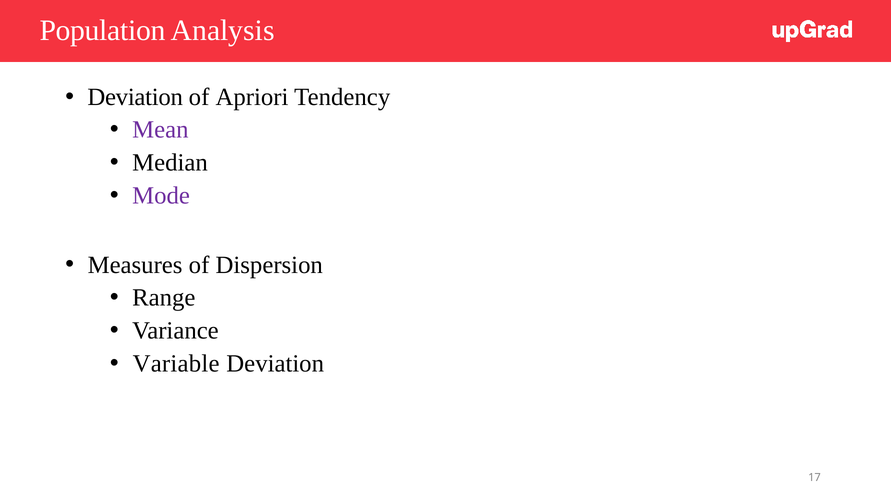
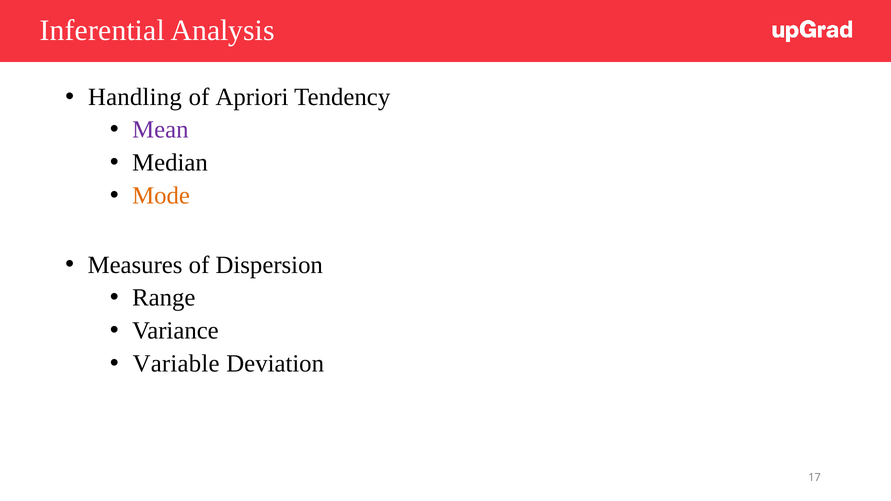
Population: Population -> Inferential (102, 30)
Deviation: Deviation -> Handling (135, 97)
Mode colour: purple -> orange (161, 196)
